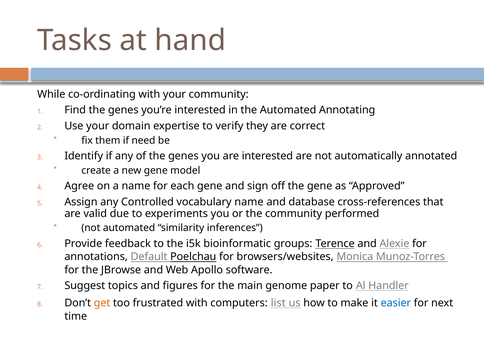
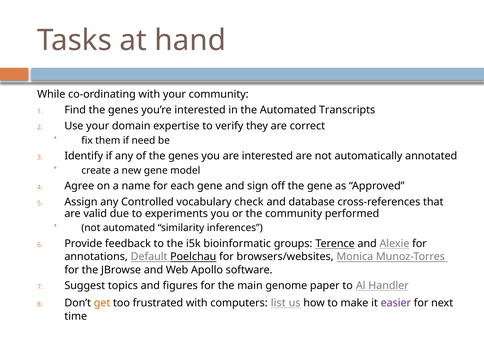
Annotating: Annotating -> Transcripts (347, 110)
vocabulary name: name -> check (249, 202)
easier colour: blue -> purple (396, 303)
